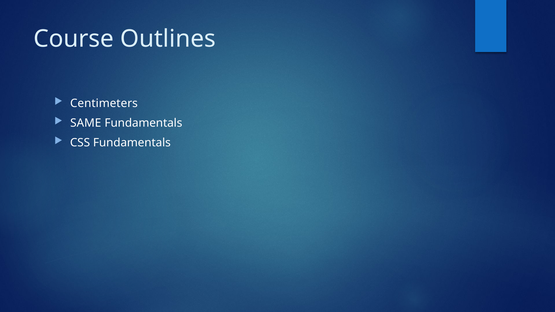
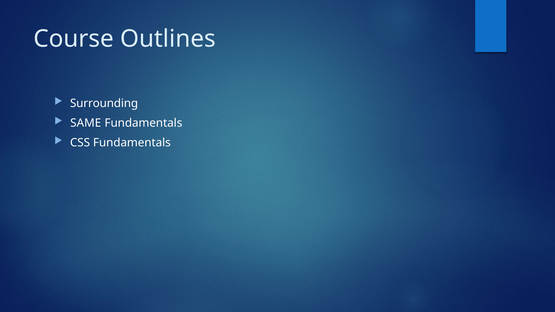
Centimeters: Centimeters -> Surrounding (104, 103)
